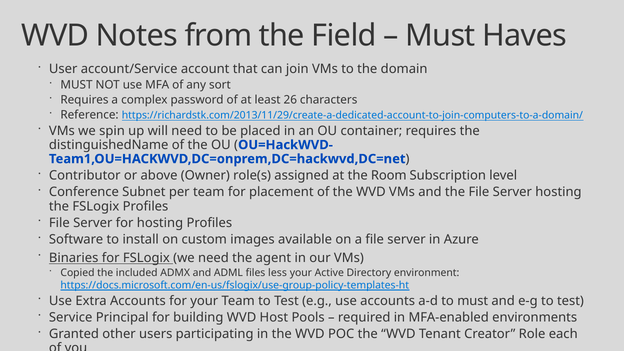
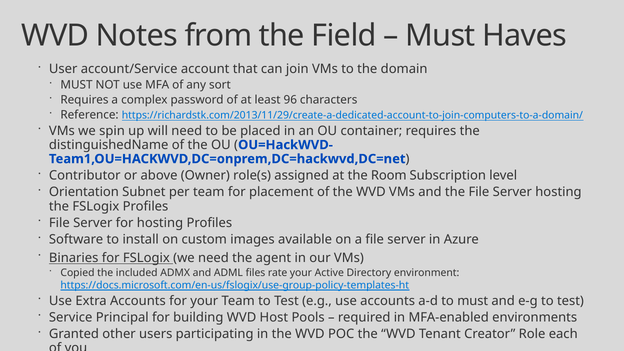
26: 26 -> 96 (290, 100)
Conference: Conference -> Orientation (84, 192)
less: less -> rate (278, 273)
